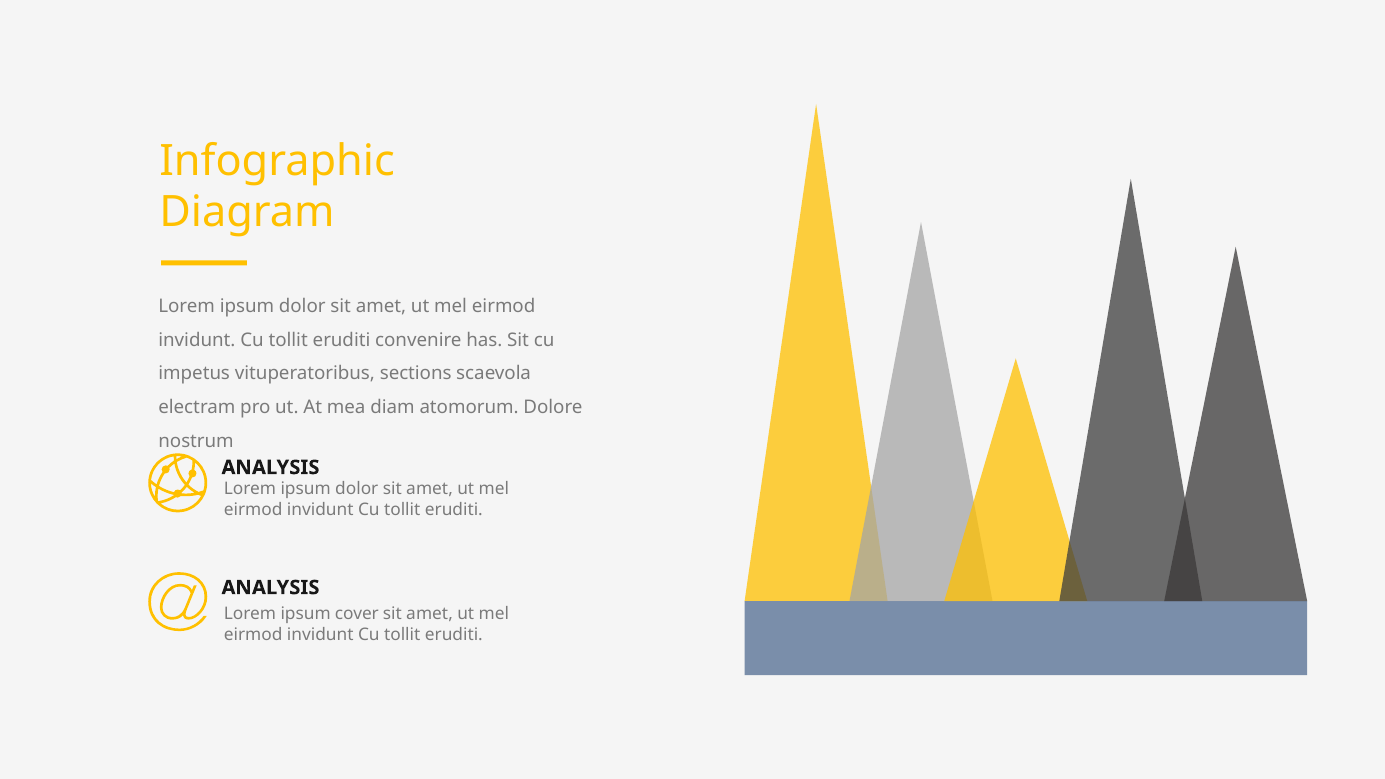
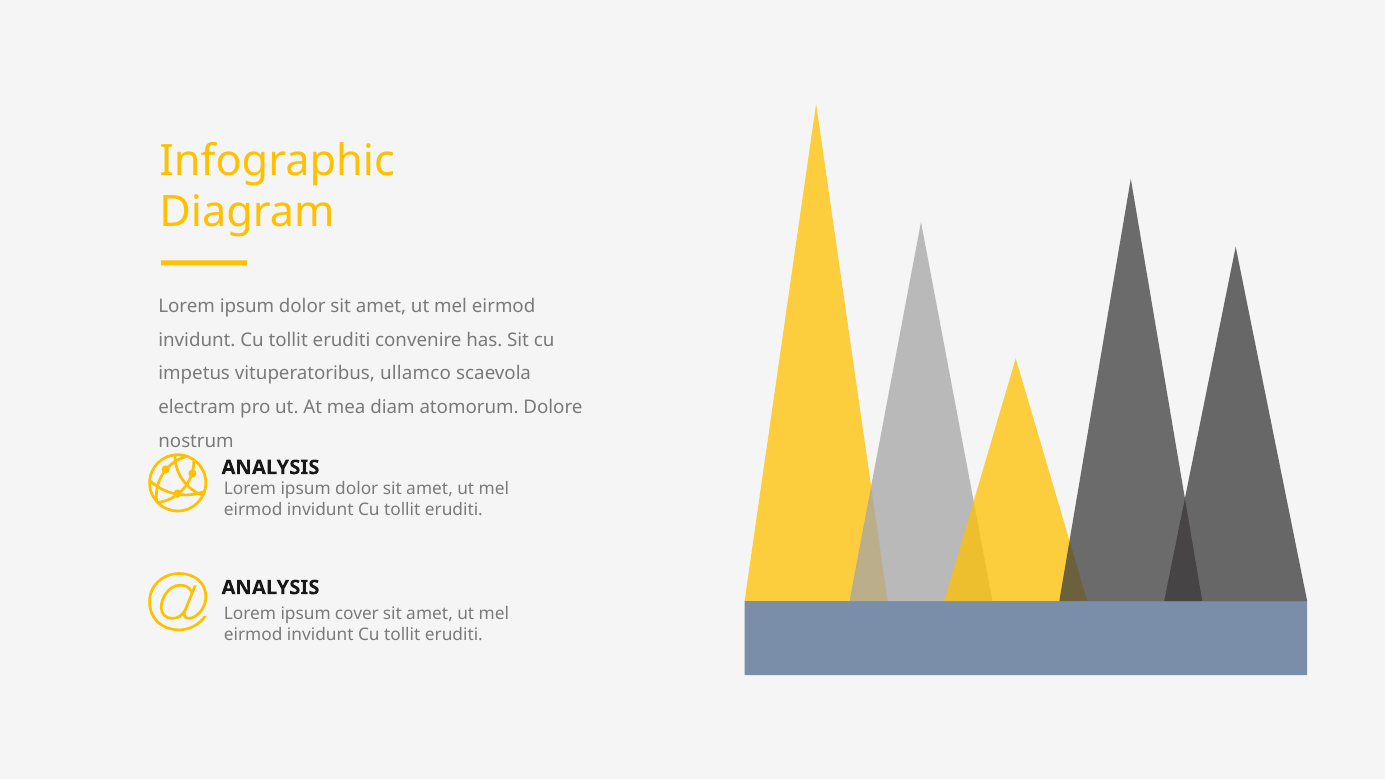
sections: sections -> ullamco (416, 374)
